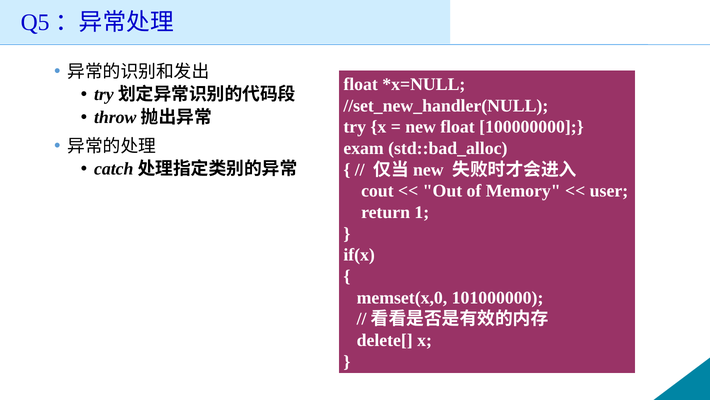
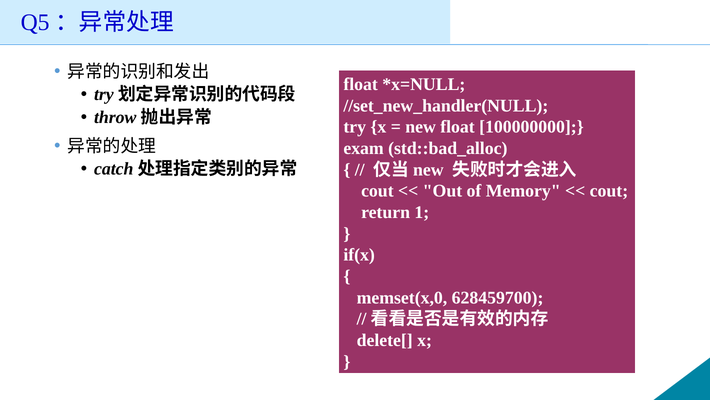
user: user -> cout (609, 191)
101000000: 101000000 -> 628459700 (498, 297)
